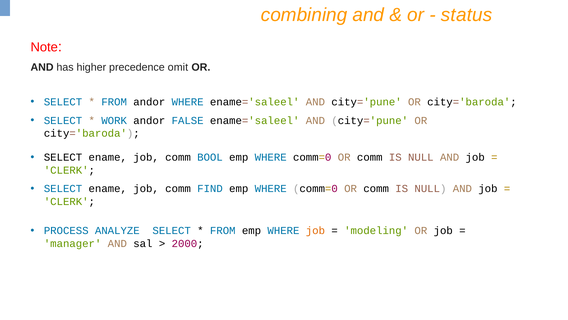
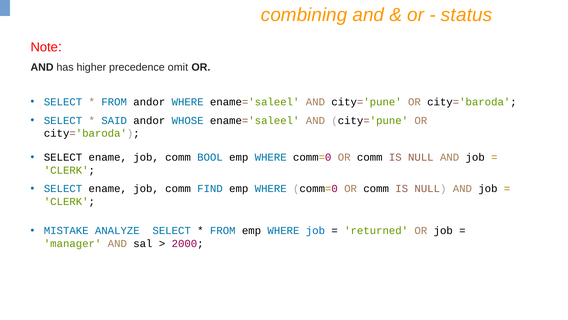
WORK: WORK -> SAID (114, 120)
FALSE: FALSE -> WHOSE (188, 120)
PROCESS: PROCESS -> MISTAKE (66, 230)
job colour: orange -> blue (315, 230)
modeling: modeling -> returned (376, 230)
